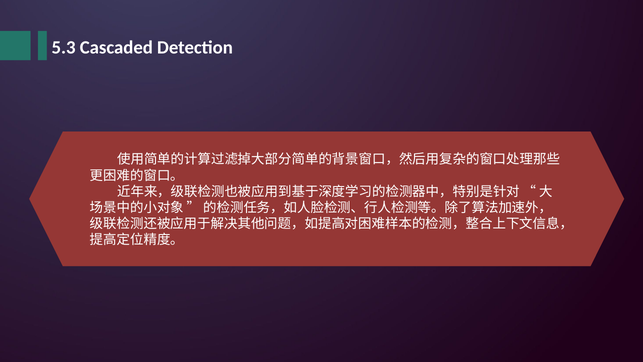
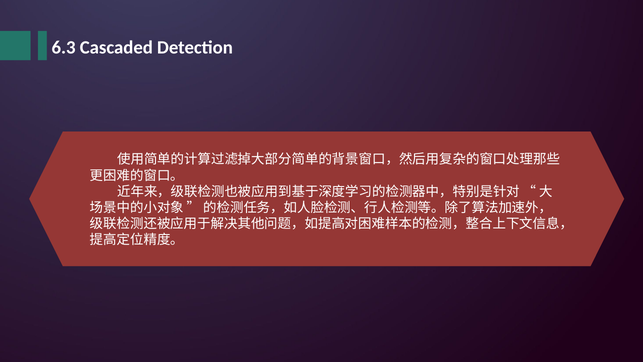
5.3: 5.3 -> 6.3 (64, 47)
